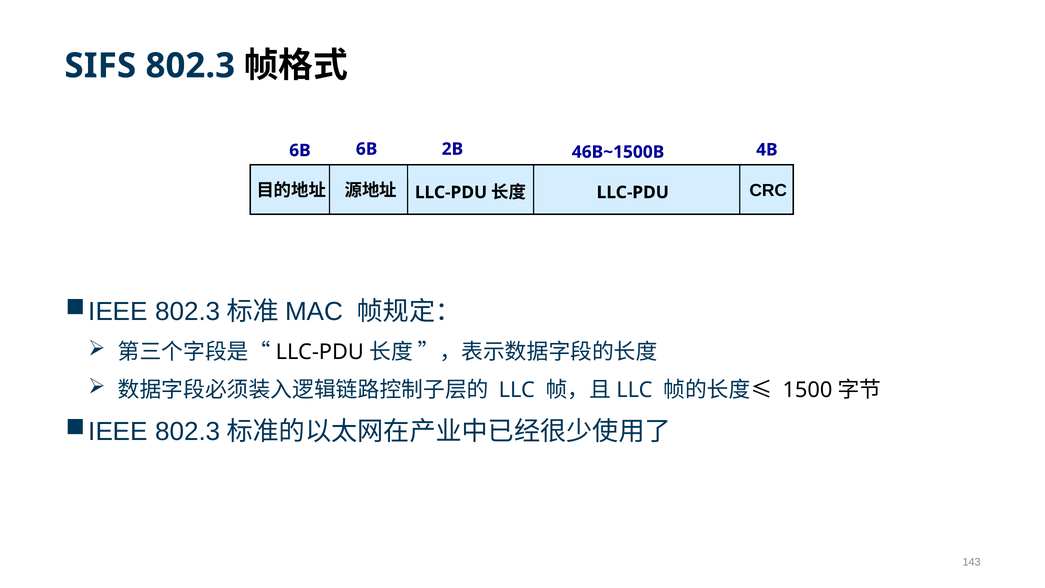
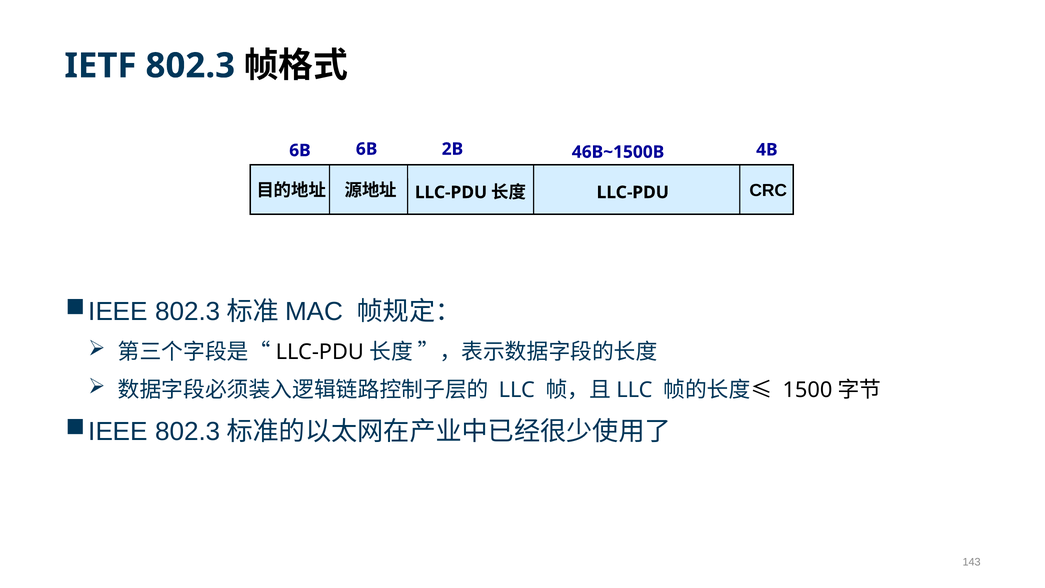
SIFS: SIFS -> IETF (100, 66)
